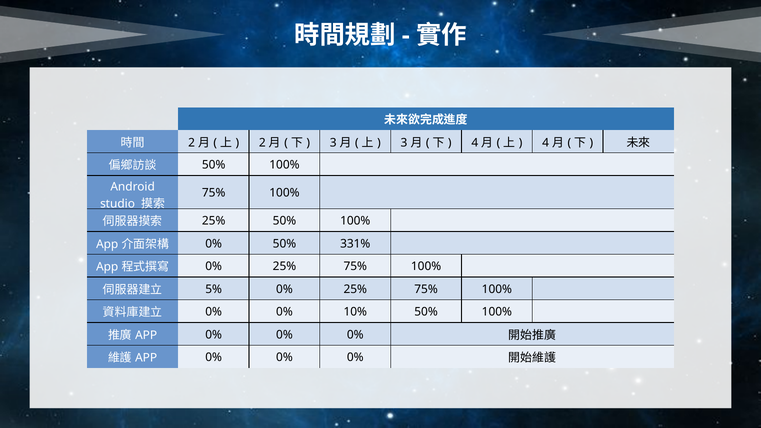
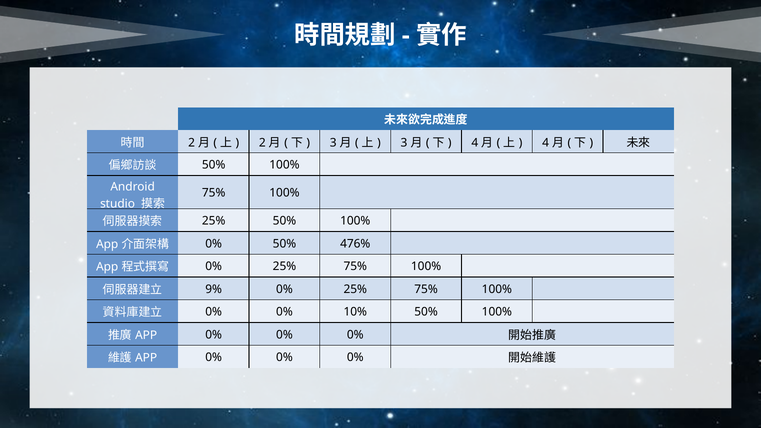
331%: 331% -> 476% (355, 244)
5%: 5% -> 9% (214, 289)
